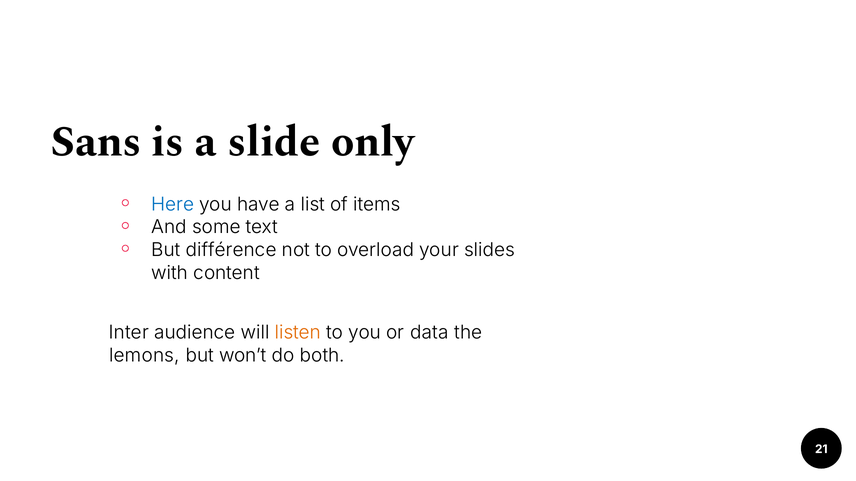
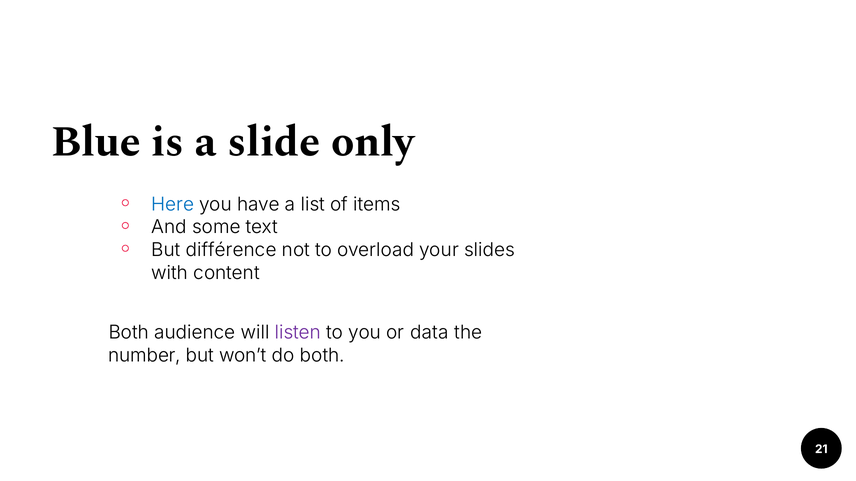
Sans: Sans -> Blue (96, 142)
Inter: Inter -> Both (129, 333)
listen colour: orange -> purple (298, 333)
lemons: lemons -> number (145, 356)
